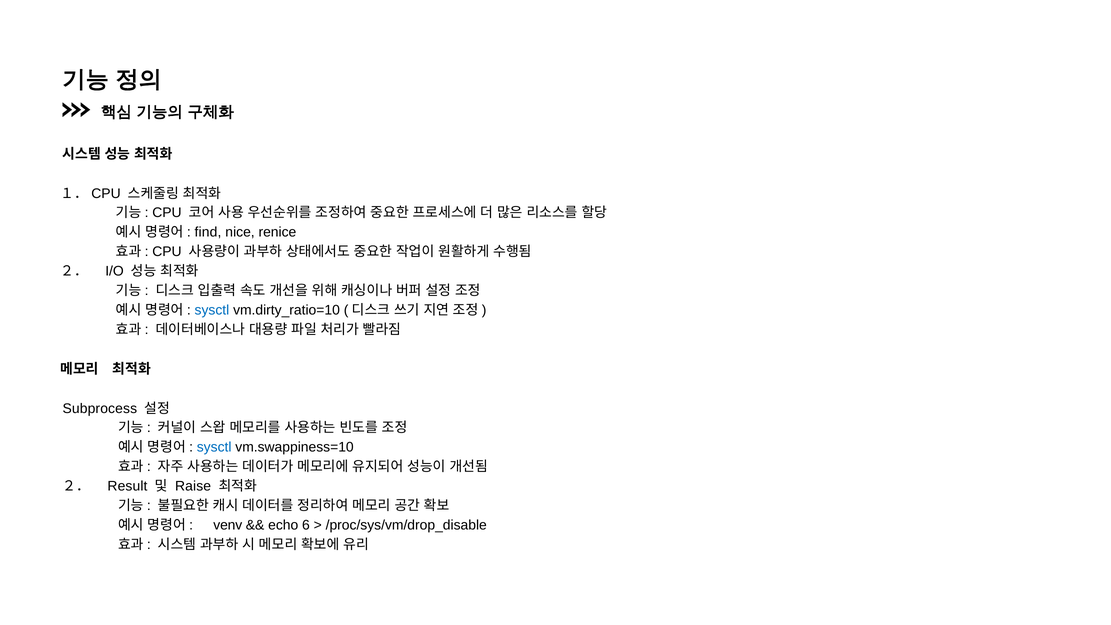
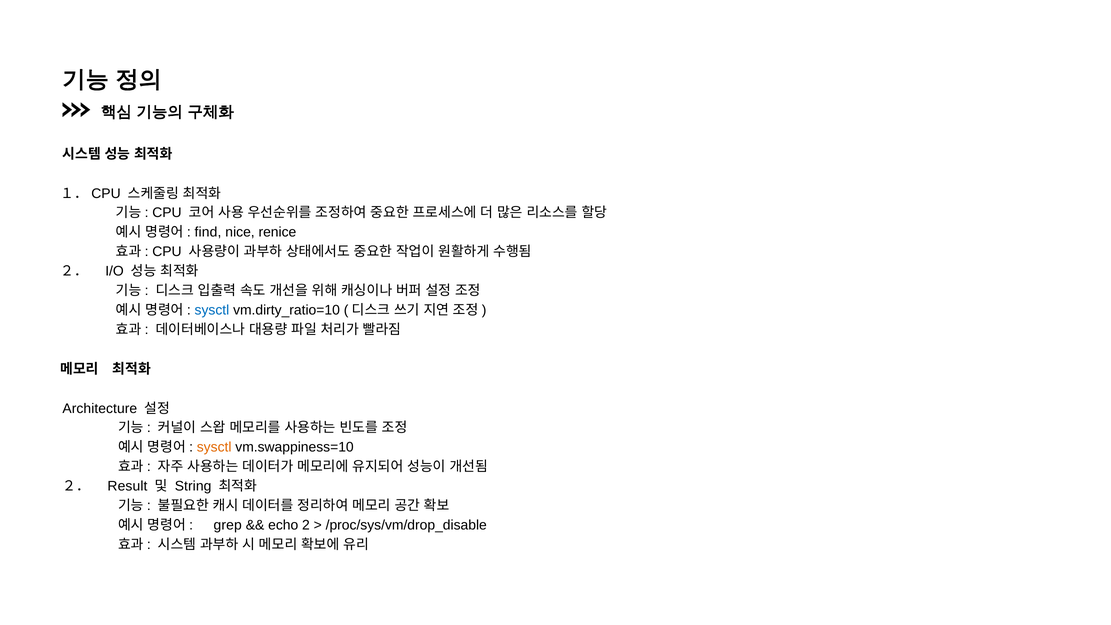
Subprocess: Subprocess -> Architecture (100, 408)
sysctl colour: blue -> orange (214, 447)
Raise: Raise -> String (193, 486)
venv: venv -> grep (228, 525)
6: 6 -> 2 (306, 525)
